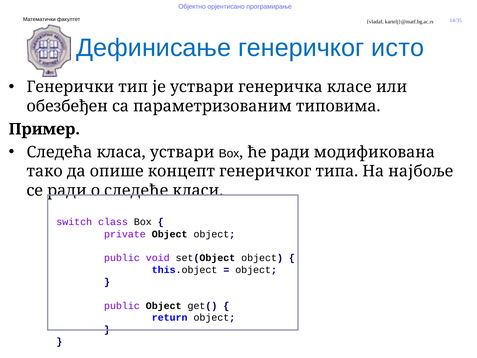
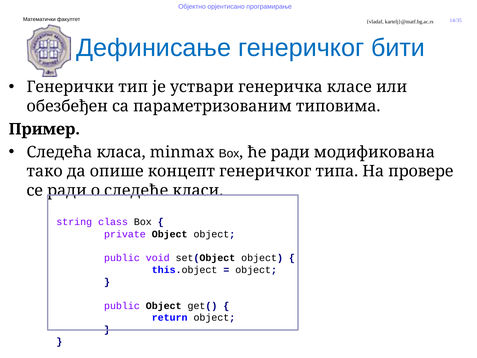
исто: исто -> бити (398, 48)
класа уствари: уствари -> minmax (182, 152)
најбоље: најбоље -> провере (421, 171)
switch: switch -> string (74, 222)
